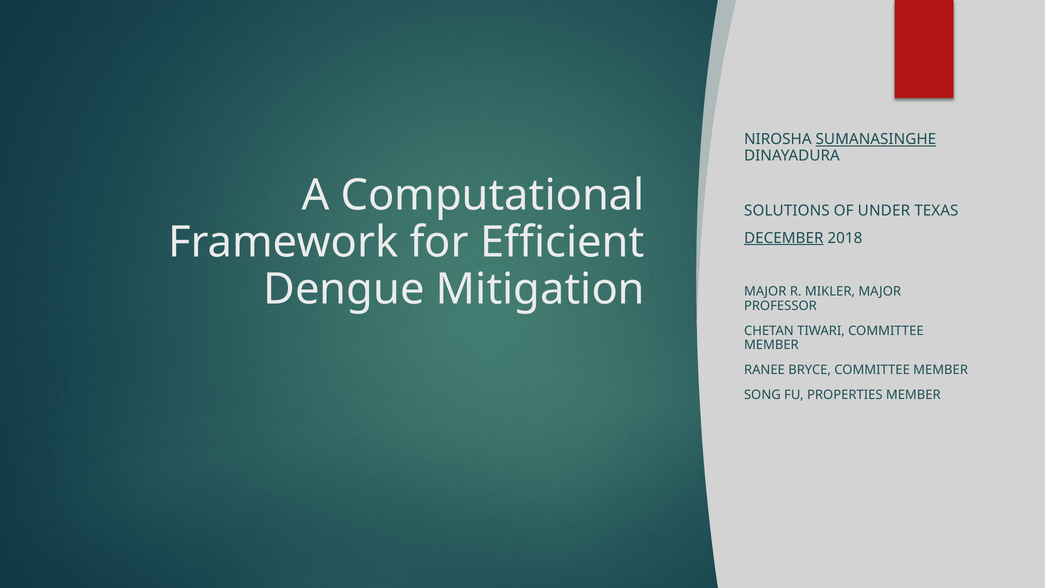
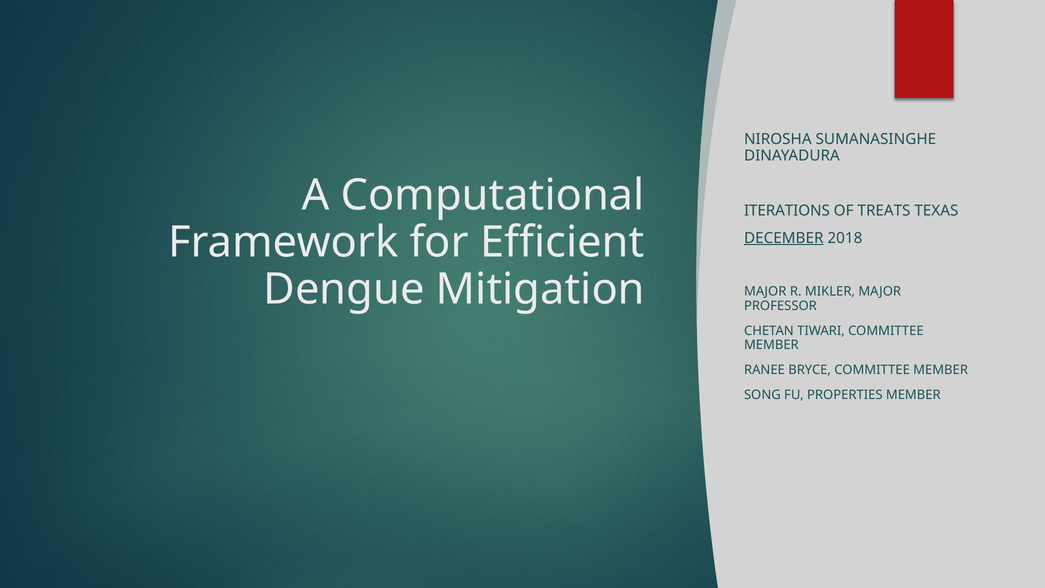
SUMANASINGHE underline: present -> none (876, 139)
SOLUTIONS: SOLUTIONS -> ITERATIONS (787, 211)
UNDER: UNDER -> TREATS (884, 211)
